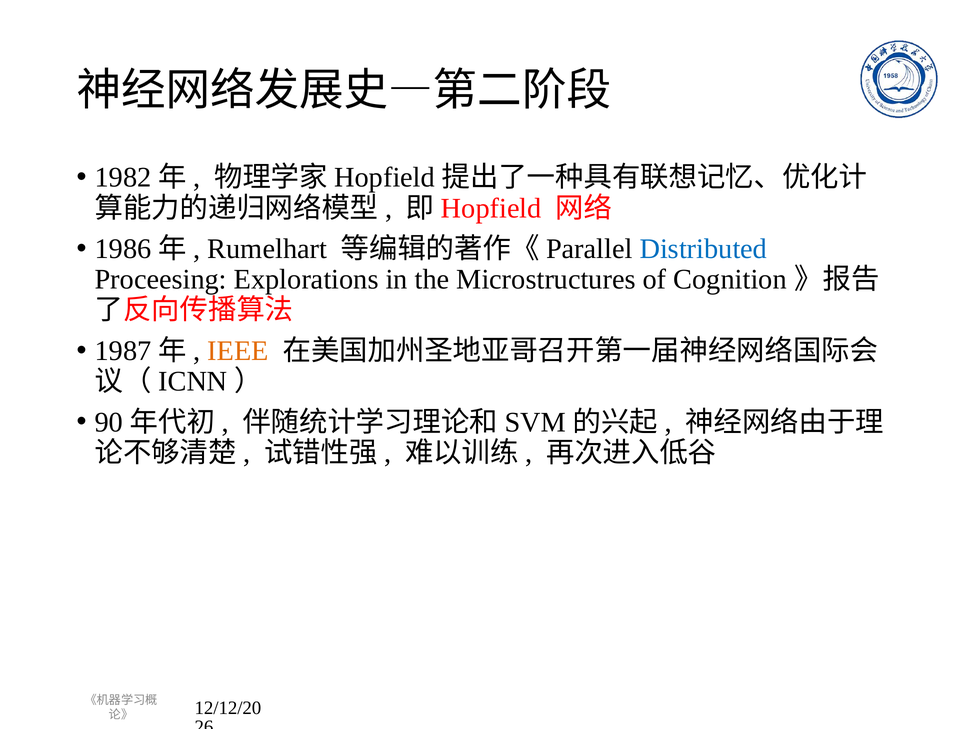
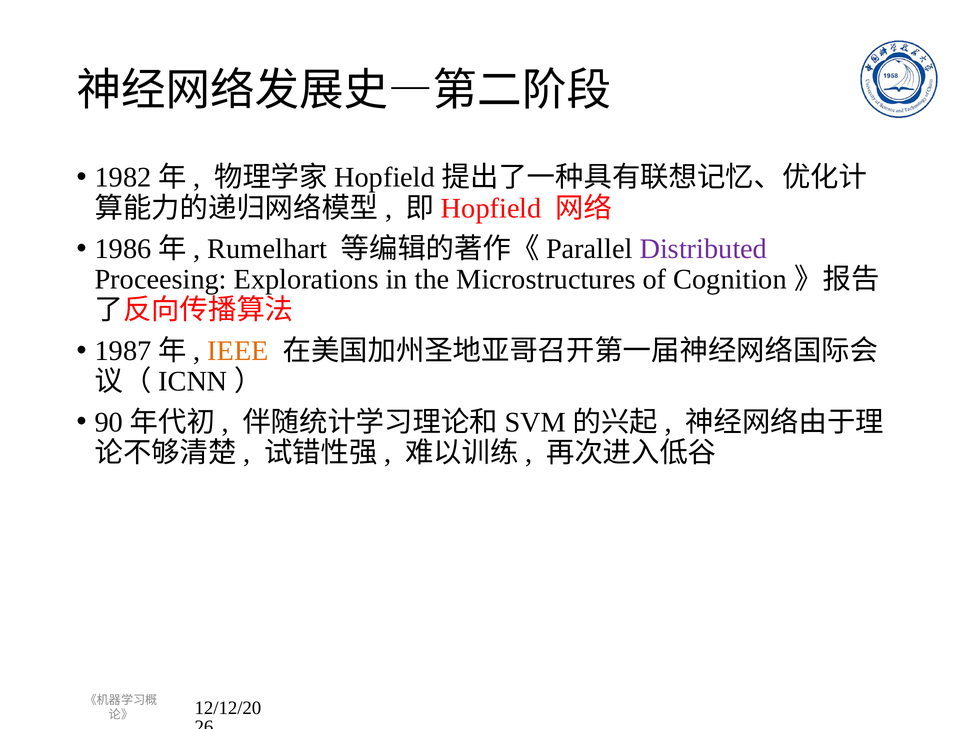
Distributed colour: blue -> purple (703, 249)
